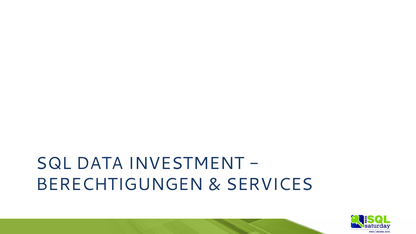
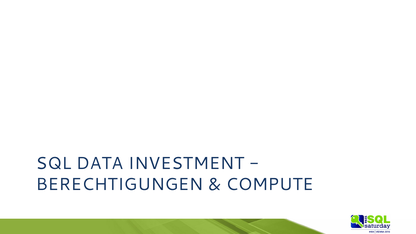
SERVICES: SERVICES -> COMPUTE (270, 184)
